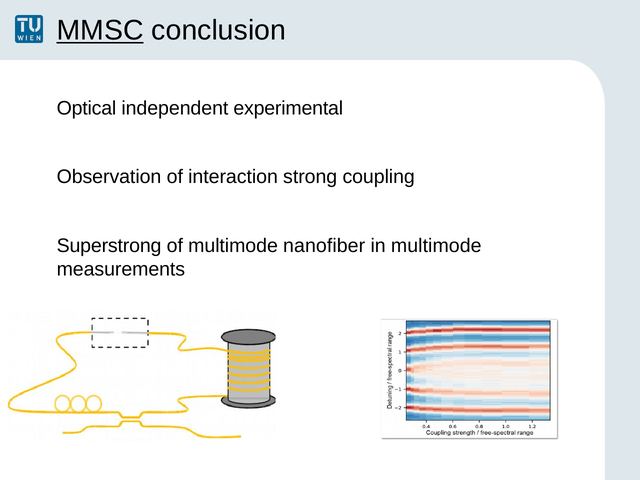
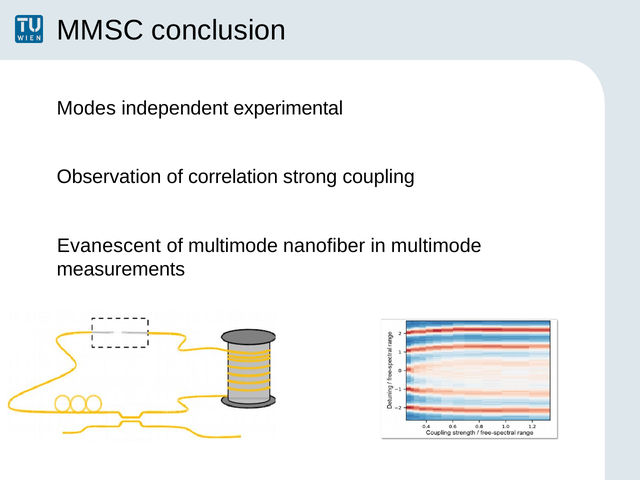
MMSC underline: present -> none (100, 31)
Optical: Optical -> Modes (86, 108)
interaction: interaction -> correlation (233, 177)
Superstrong: Superstrong -> Evanescent (109, 246)
